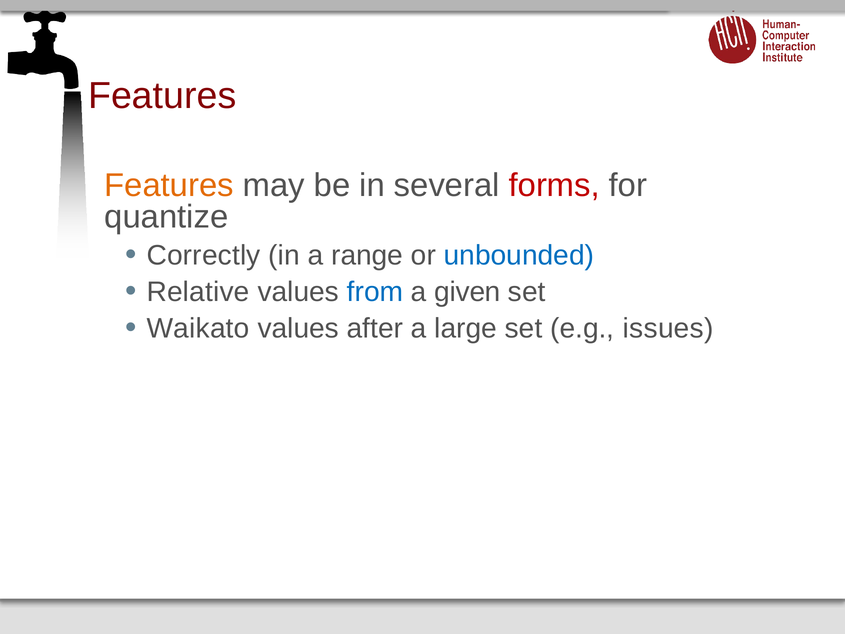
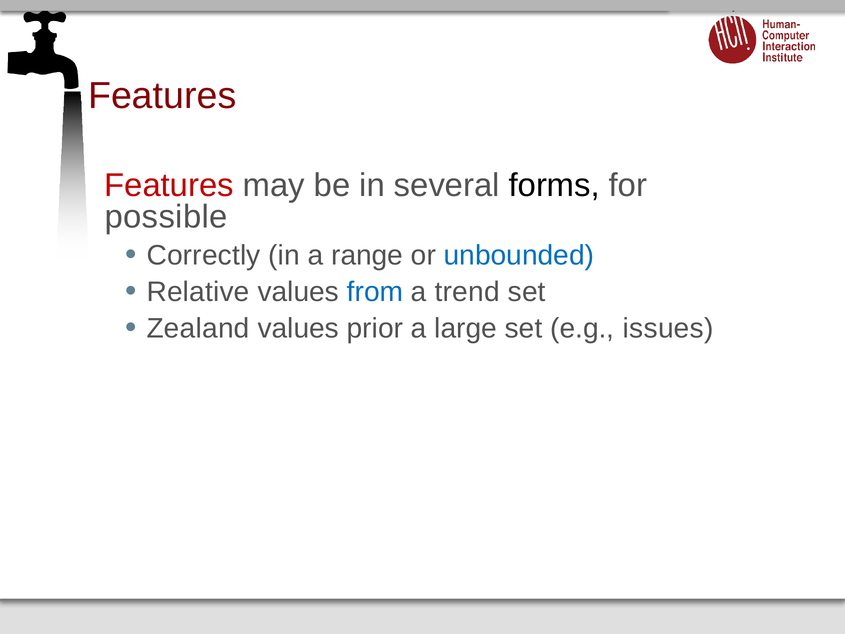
Features colour: orange -> red (169, 185)
forms colour: red -> black (554, 185)
quantize: quantize -> possible (166, 217)
given: given -> trend (467, 292)
Waikato: Waikato -> Zealand (198, 328)
after: after -> prior (375, 328)
